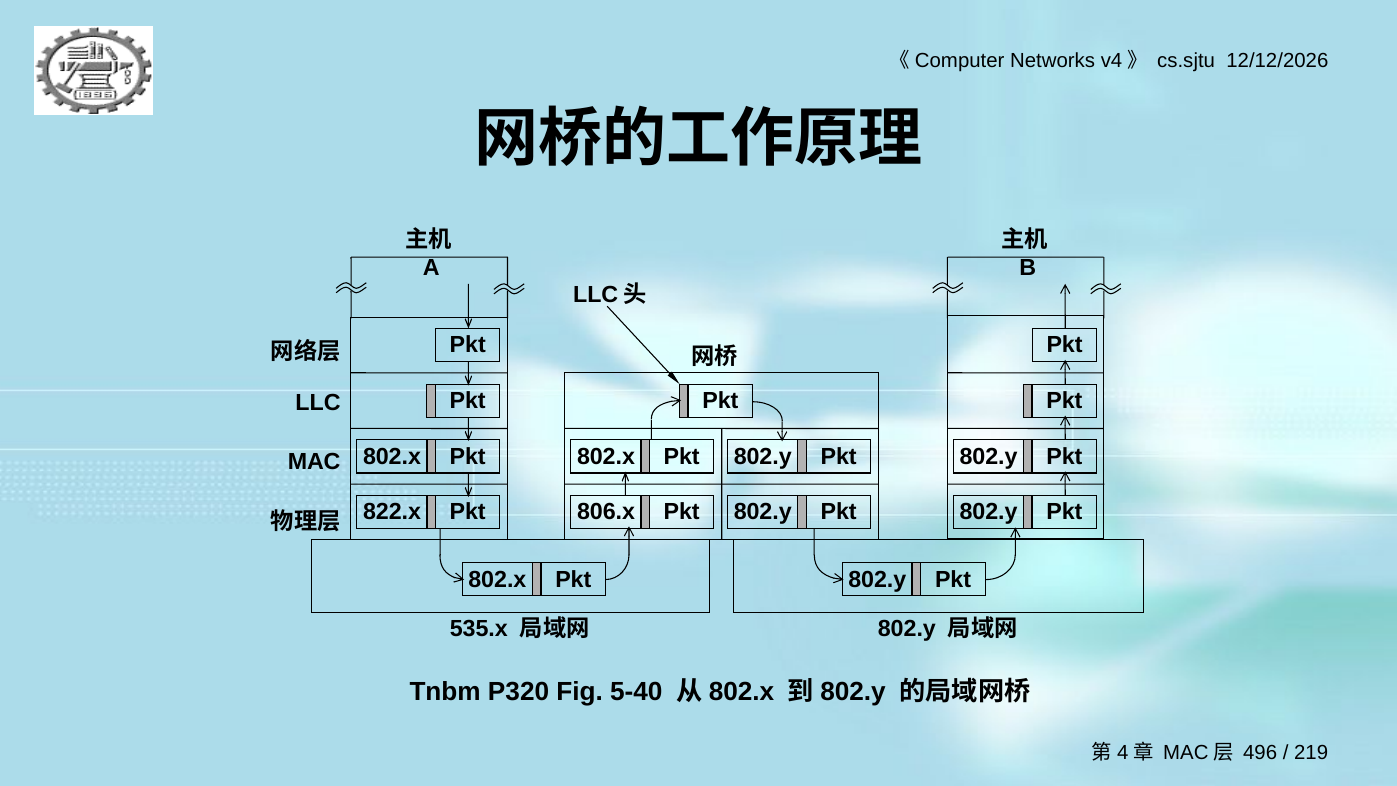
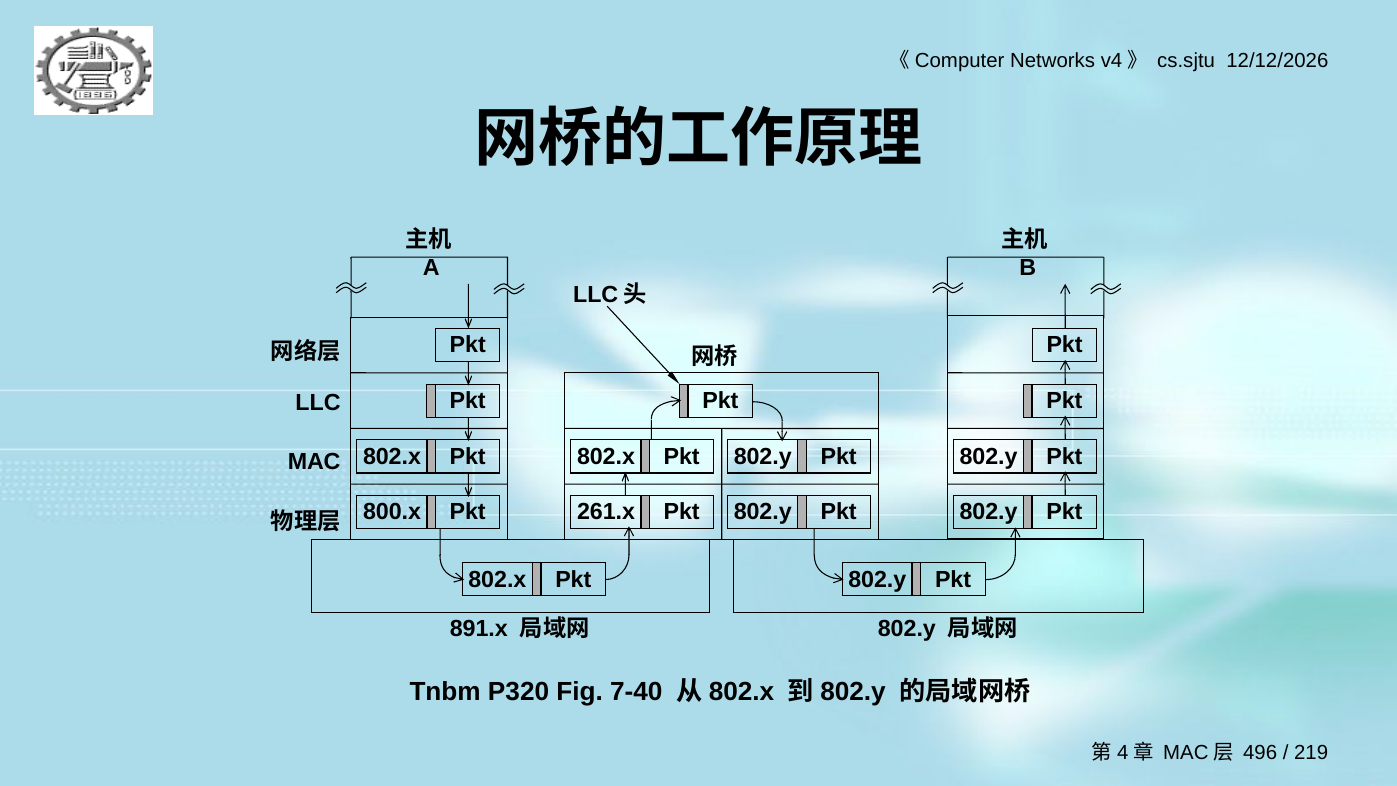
822.x: 822.x -> 800.x (392, 512)
806.x: 806.x -> 261.x (606, 512)
535.x: 535.x -> 891.x (479, 629)
5-40: 5-40 -> 7-40 (636, 692)
